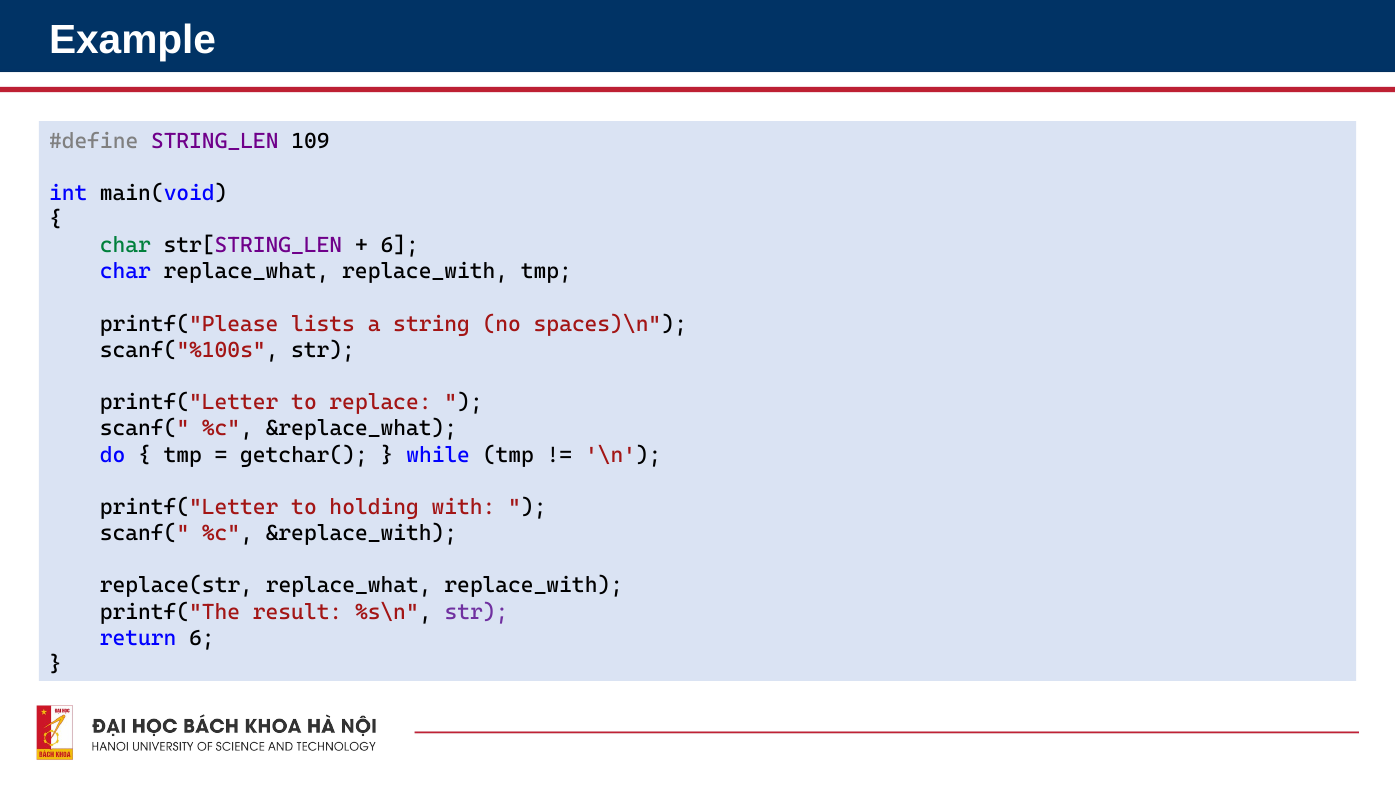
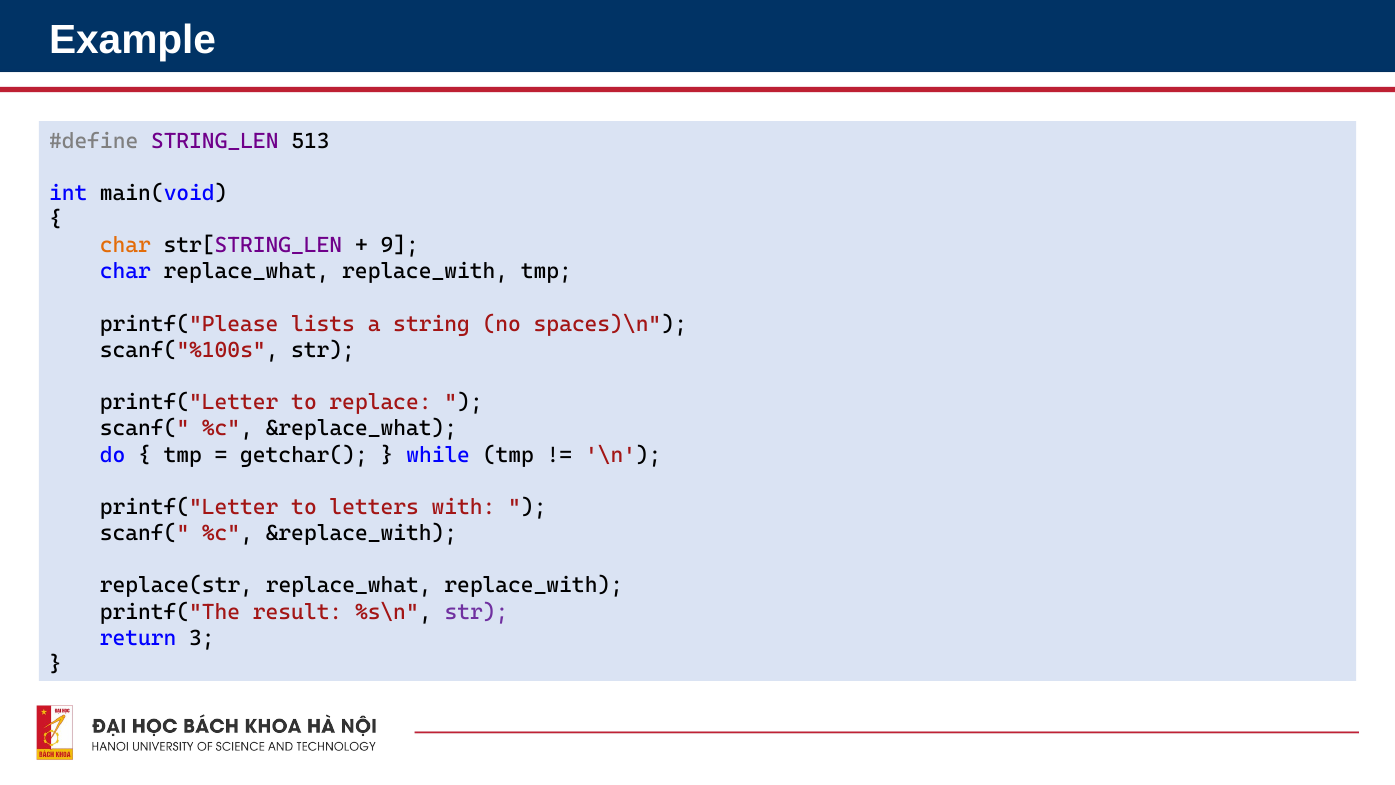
109: 109 -> 513 (311, 141)
char colour: green -> orange (125, 246)
6: 6 -> 9 (400, 246)
holding: holding -> letters (374, 507)
return 6: 6 -> 3 (202, 638)
